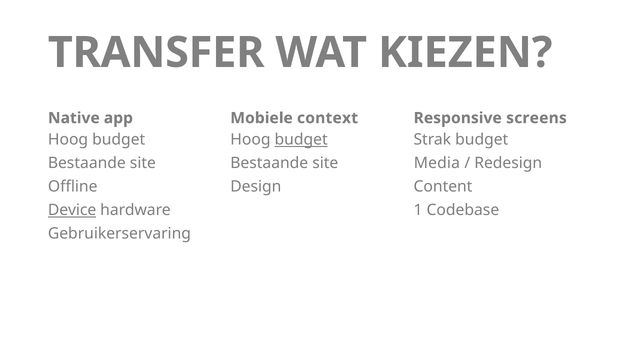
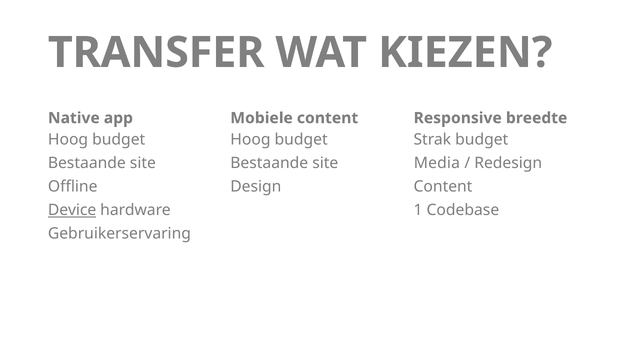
Mobiele context: context -> content (328, 118)
screens: screens -> breedte (537, 118)
budget underline: present -> none (301, 140)
